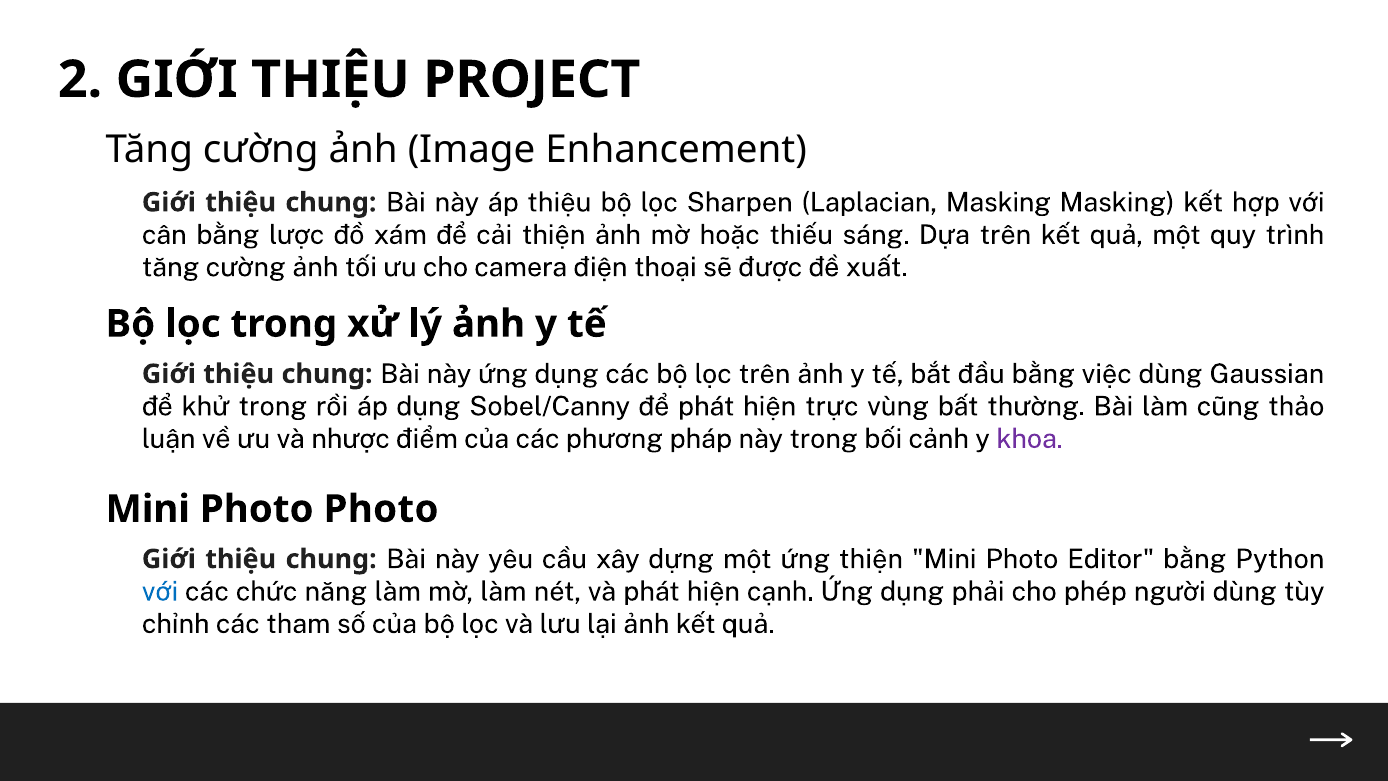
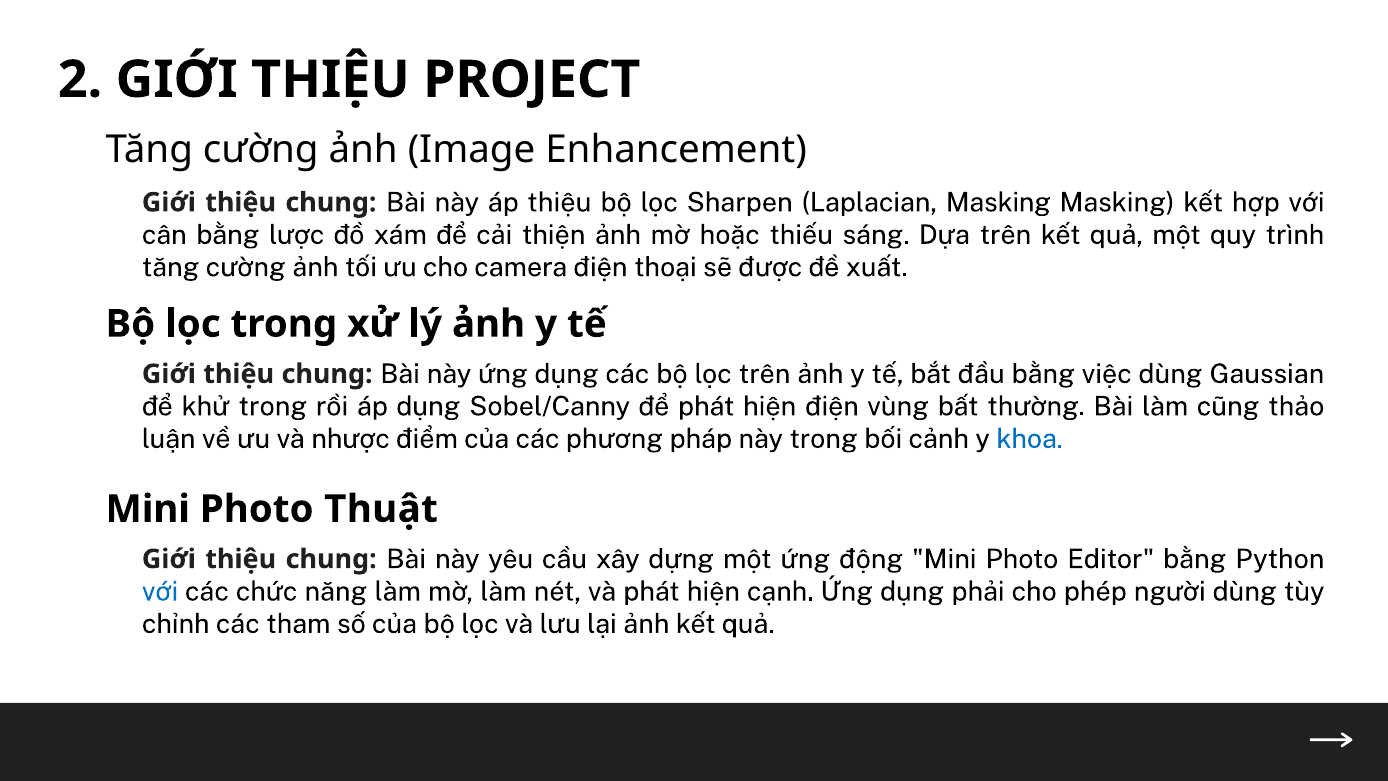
hiện trực: trực -> điện (832, 406)
khoa colour: purple -> blue (1030, 439)
Photo Photo: Photo -> Thuật (381, 509)
ứng thiện: thiện -> động (871, 559)
